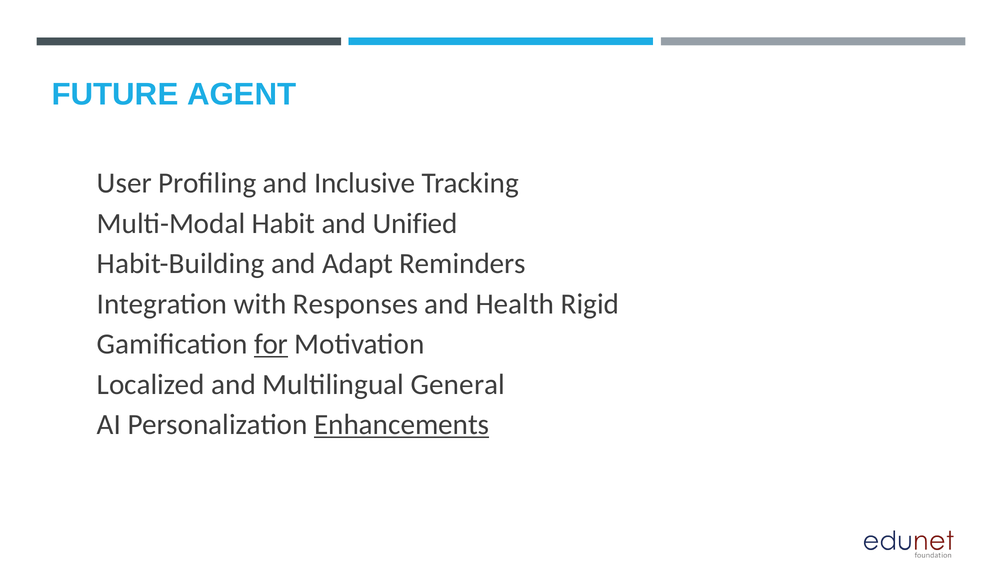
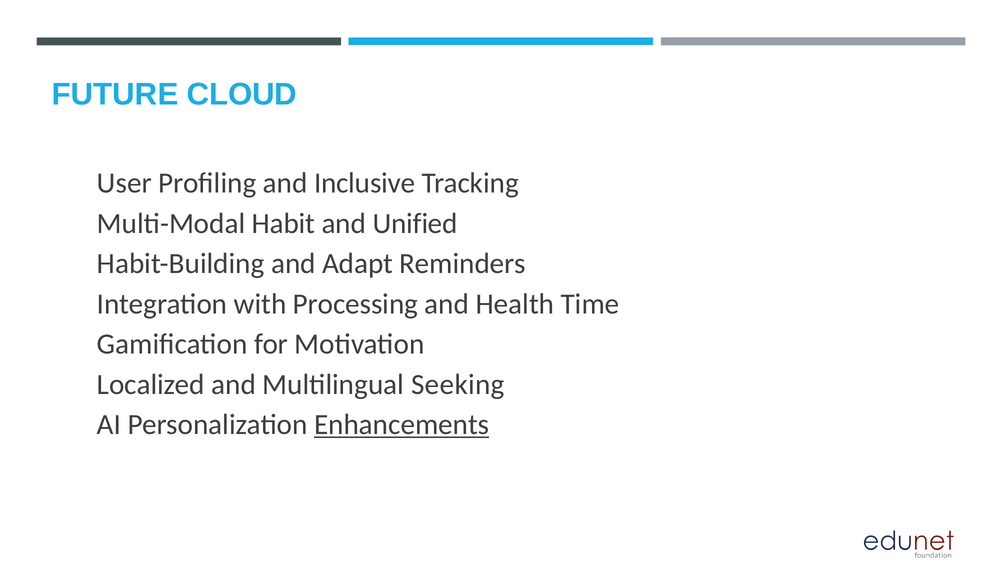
AGENT: AGENT -> CLOUD (242, 94)
Responses: Responses -> Processing (355, 304)
Rigid: Rigid -> Time (590, 304)
for underline: present -> none (271, 344)
General: General -> Seeking (458, 384)
